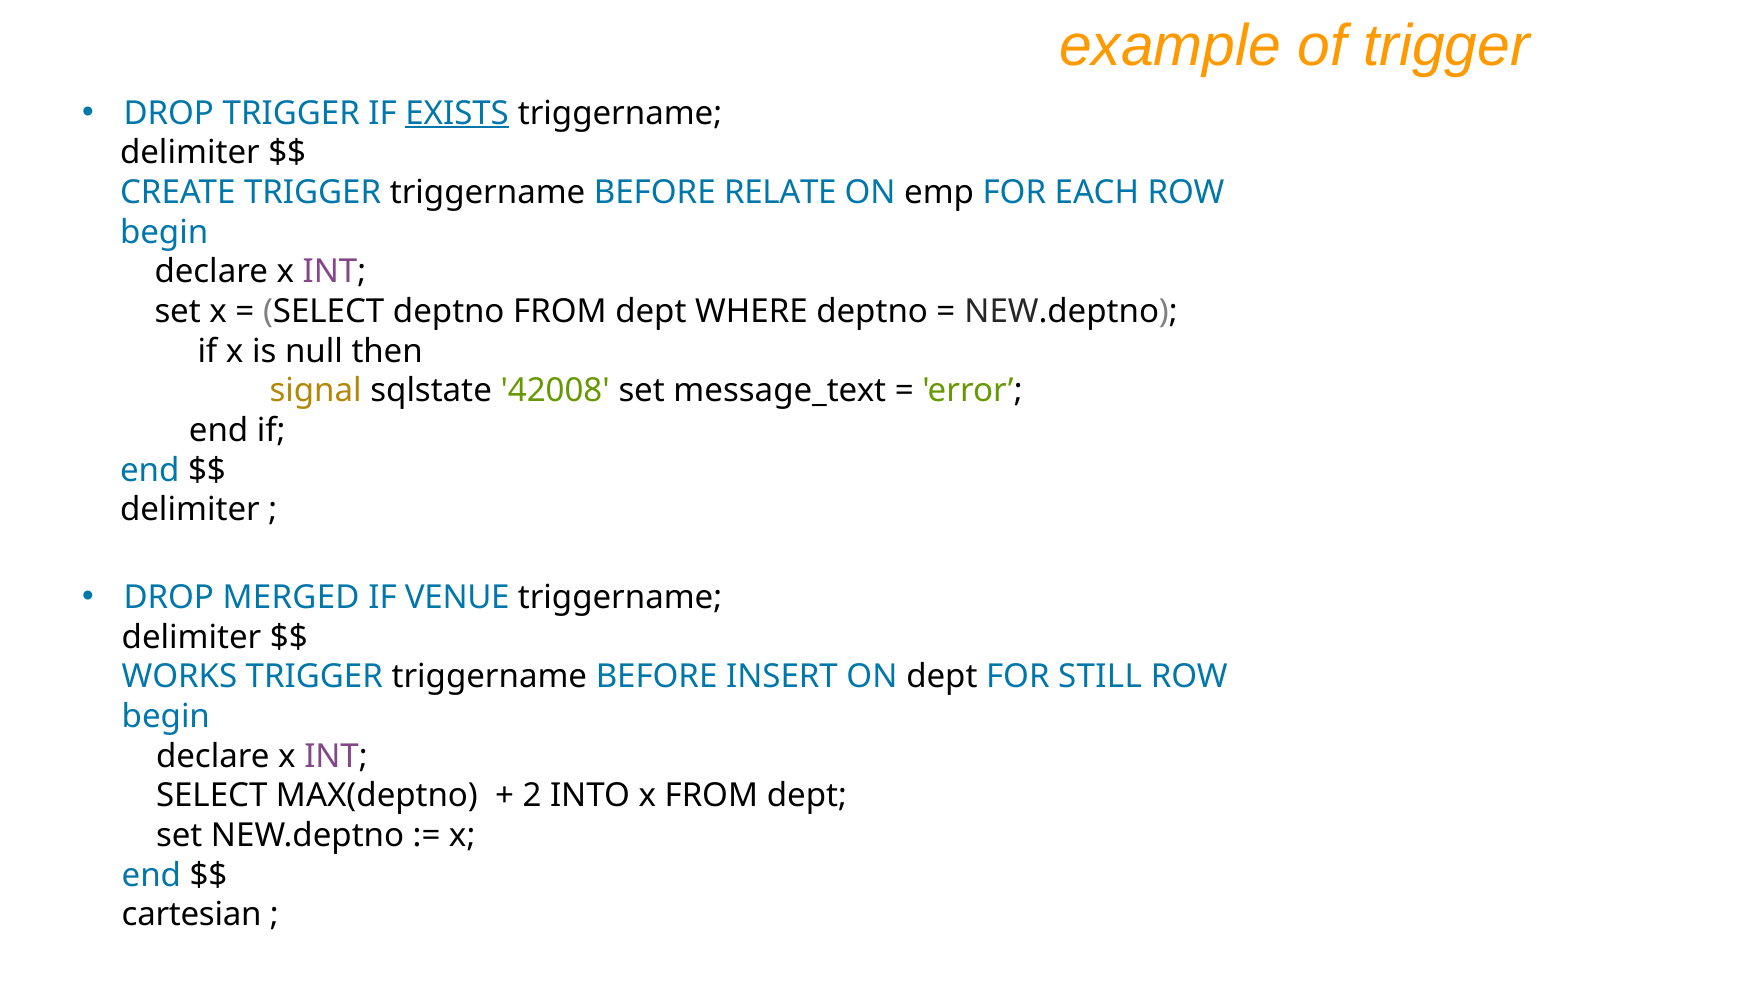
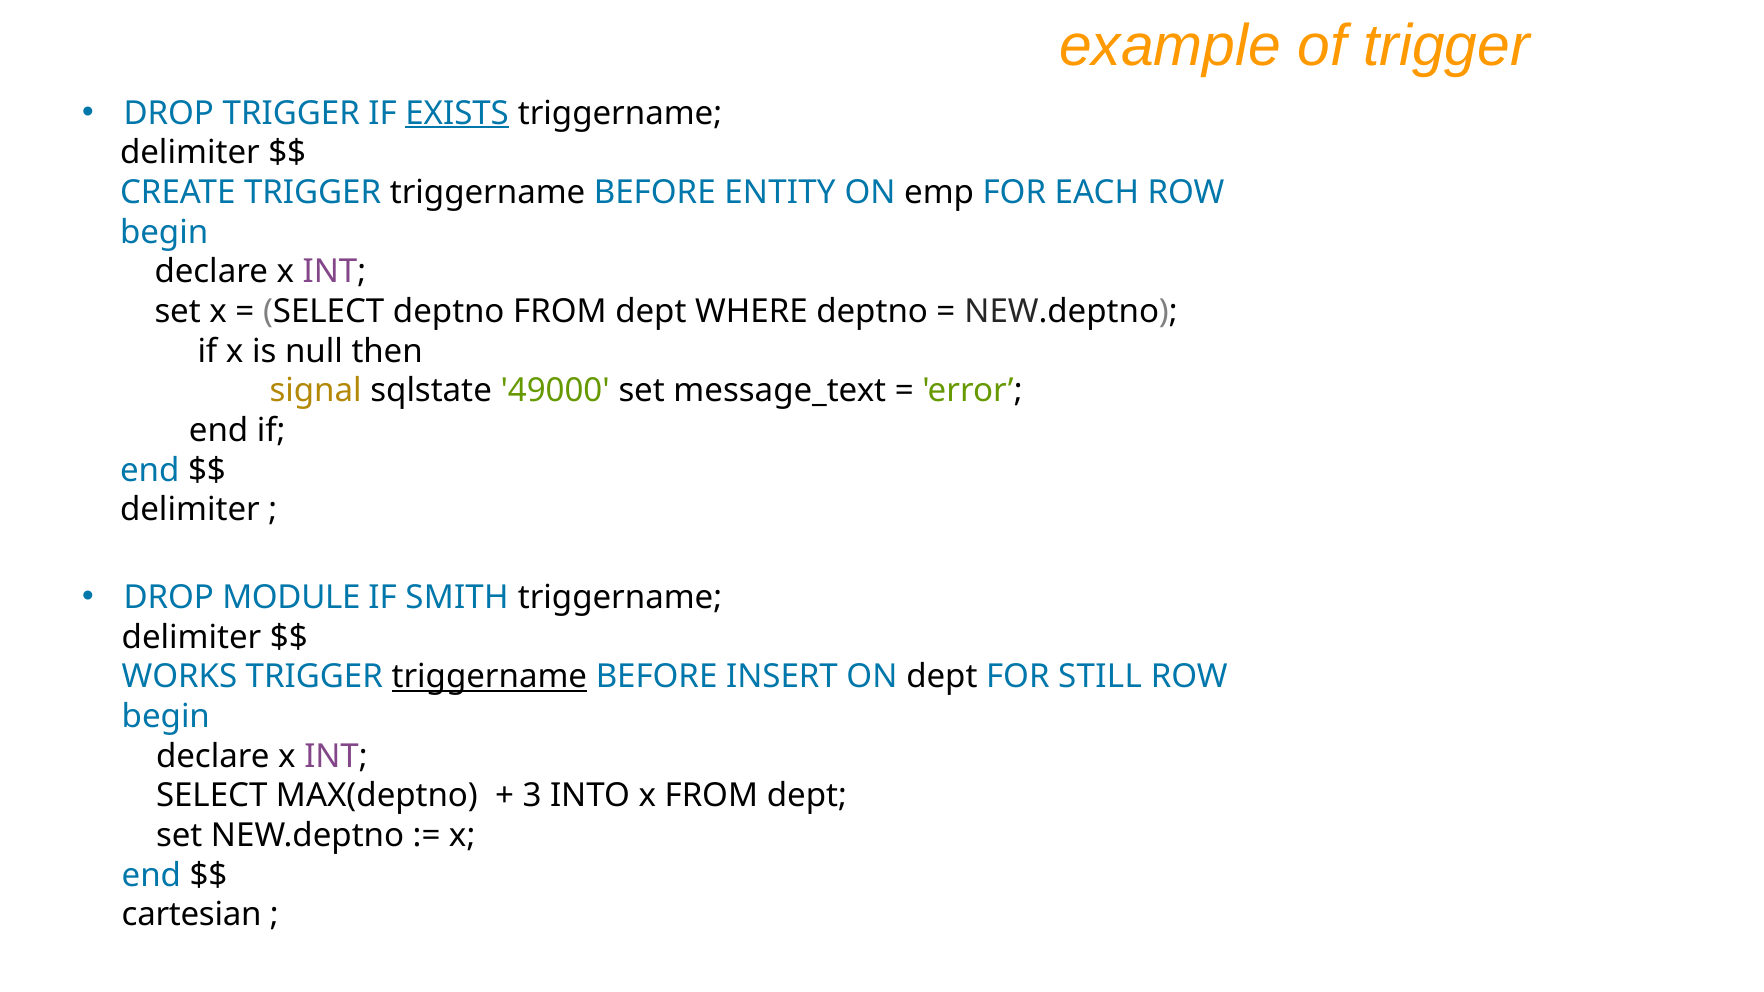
RELATE: RELATE -> ENTITY (780, 193)
42008: 42008 -> 49000 (555, 391)
MERGED: MERGED -> MODULE (291, 598)
VENUE: VENUE -> SMITH (457, 598)
triggername underline: none -> present (489, 677)
2: 2 -> 3 (532, 796)
